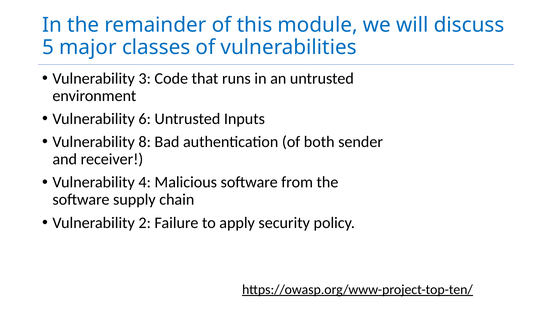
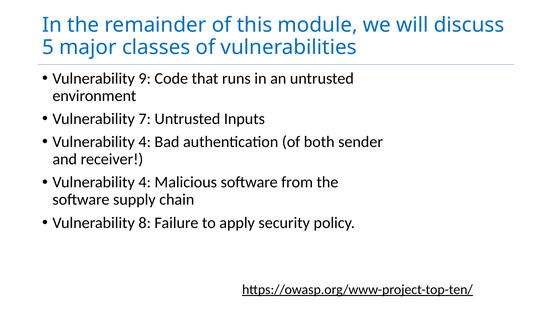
3: 3 -> 9 (145, 79)
6: 6 -> 7 (145, 119)
8: 8 -> 4 (145, 142)
2: 2 -> 8 (145, 223)
